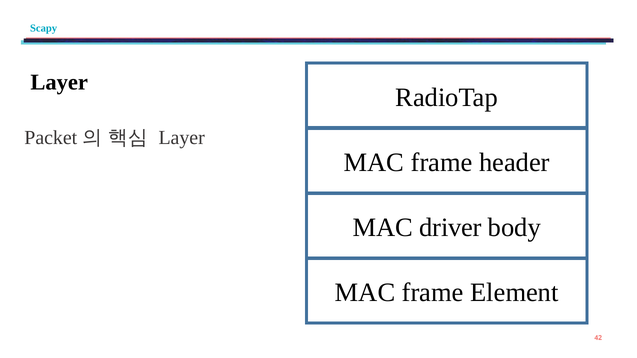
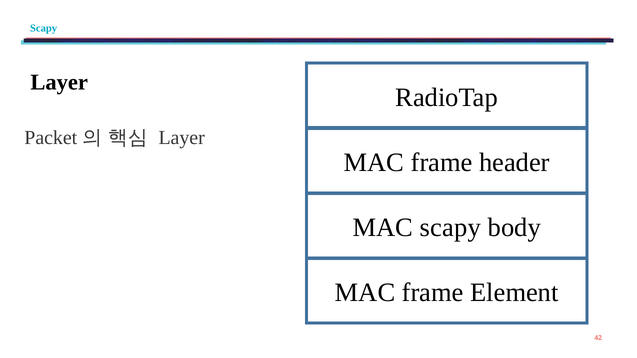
MAC driver: driver -> scapy (450, 228)
